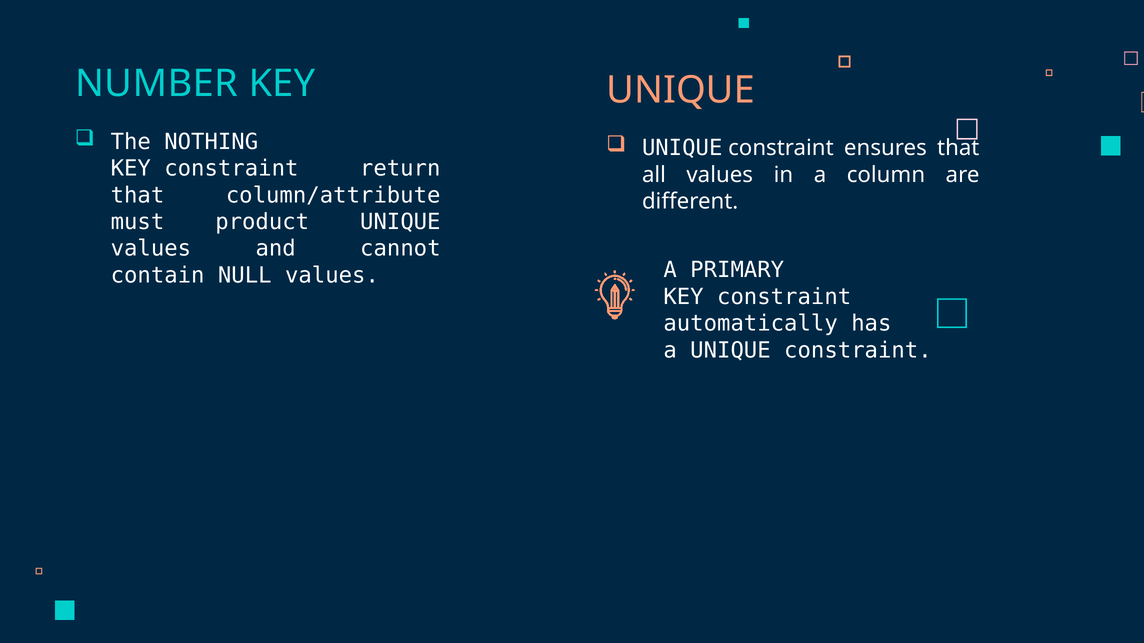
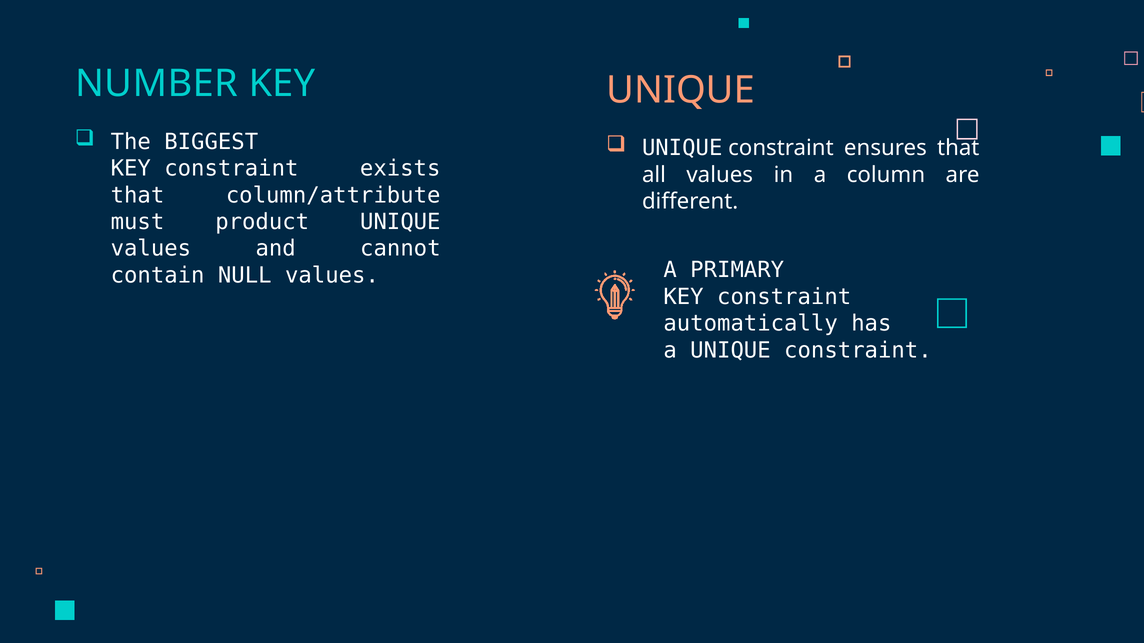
NOTHING: NOTHING -> BIGGEST (211, 142)
return: return -> exists (400, 169)
